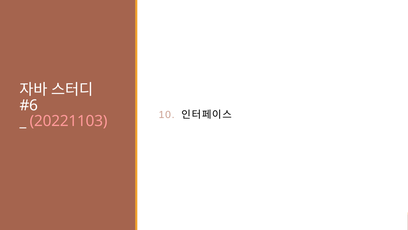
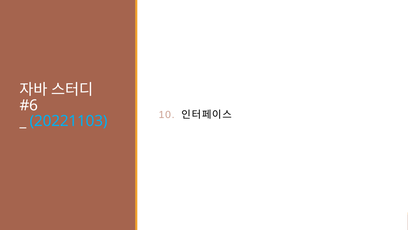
20221103 colour: pink -> light blue (69, 121)
